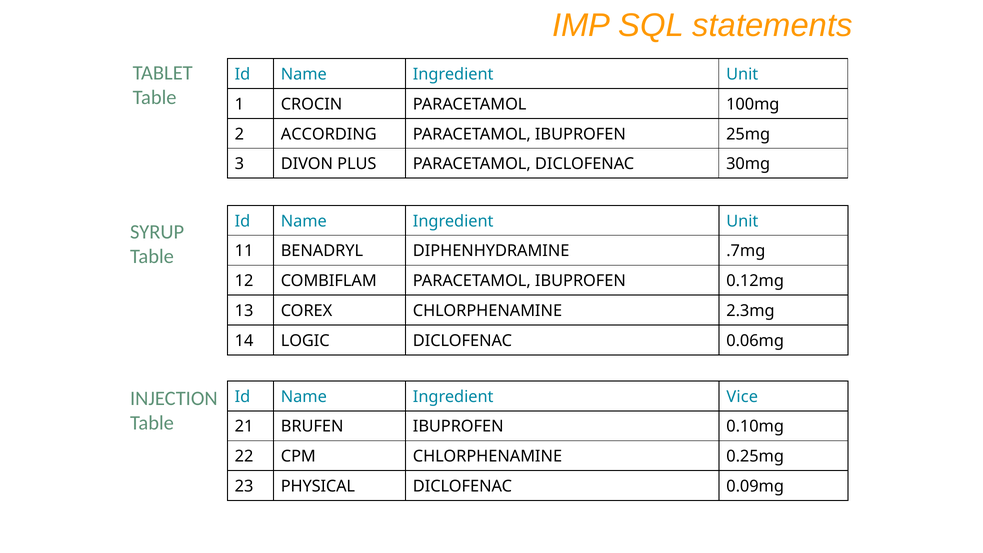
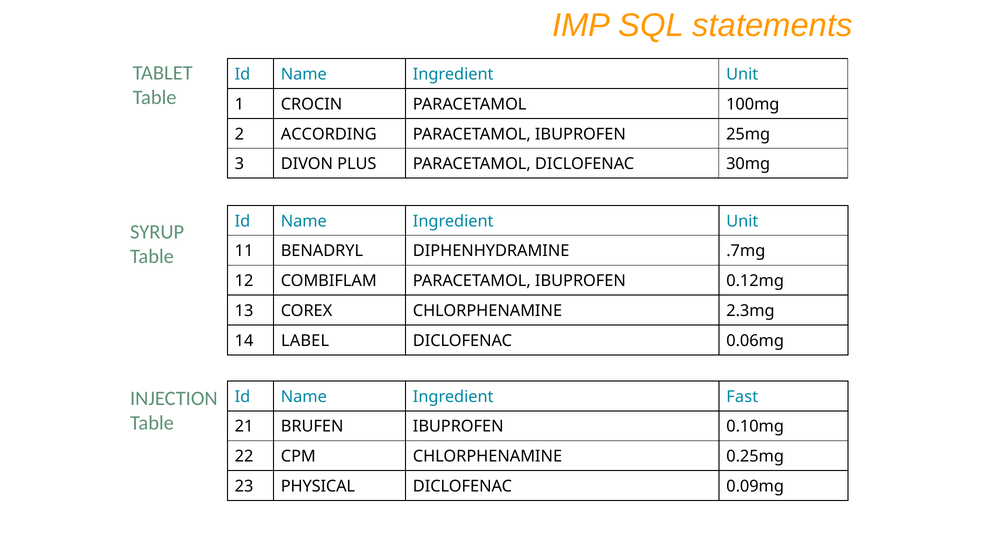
LOGIC: LOGIC -> LABEL (305, 341)
Vice: Vice -> Fast (742, 397)
